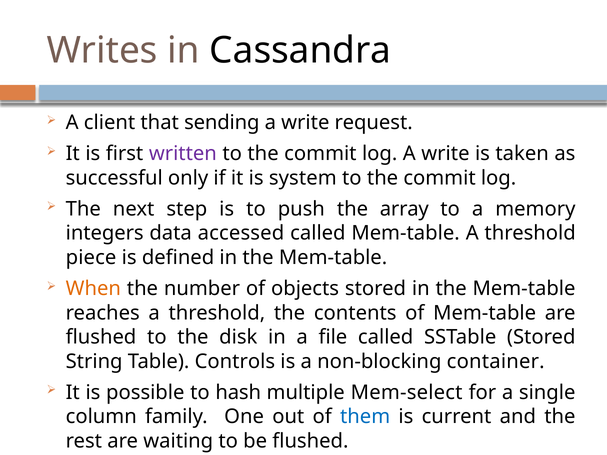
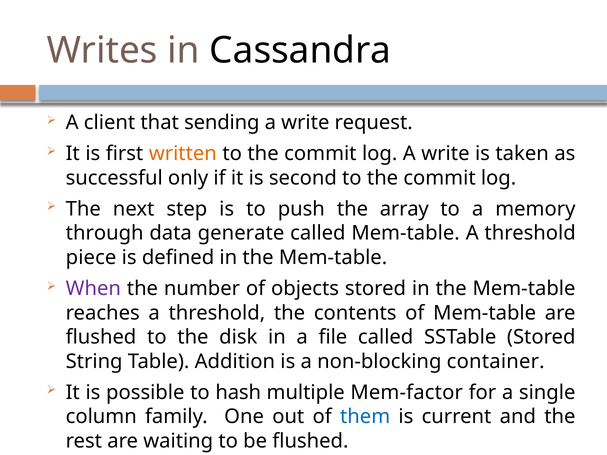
written colour: purple -> orange (183, 154)
system: system -> second (303, 178)
integers: integers -> through (105, 233)
accessed: accessed -> generate (241, 233)
When colour: orange -> purple (93, 289)
Controls: Controls -> Addition (235, 362)
Mem-select: Mem-select -> Mem-factor (407, 393)
